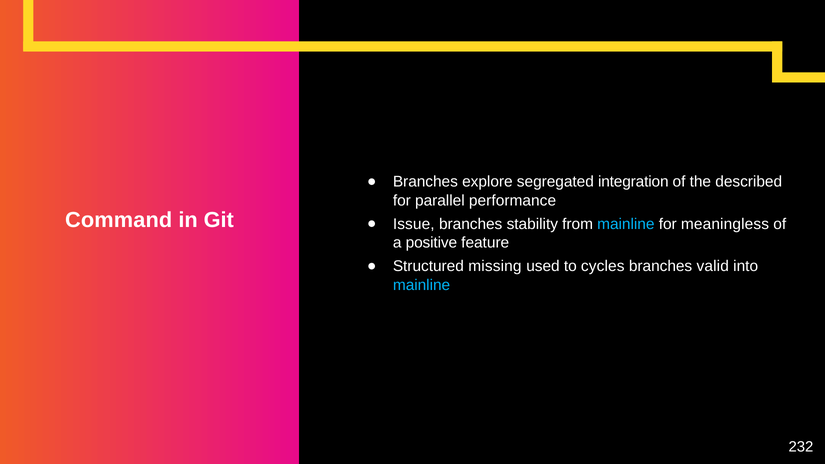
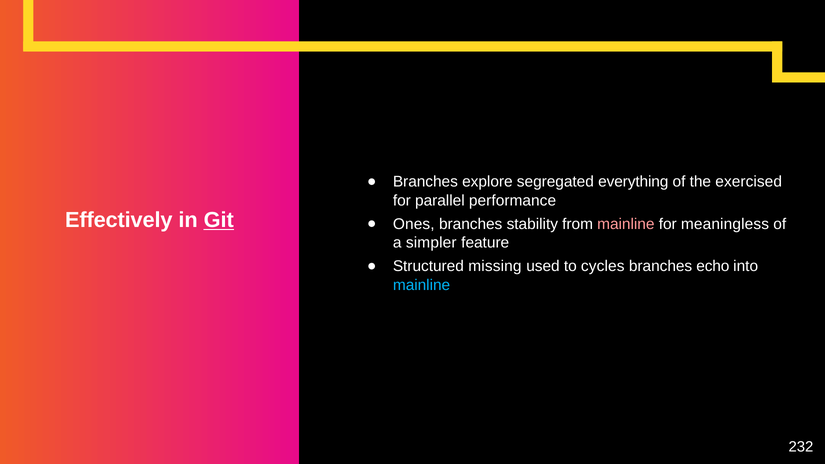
integration: integration -> everything (633, 182)
described: described -> exercised (749, 182)
Command: Command -> Effectively (119, 220)
Git underline: none -> present (219, 220)
Issue: Issue -> Ones (414, 224)
mainline colour: light blue -> pink (626, 224)
positive: positive -> simpler (431, 243)
valid: valid -> echo (713, 266)
